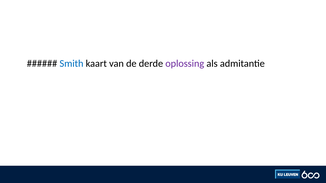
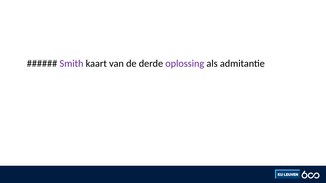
Smith colour: blue -> purple (71, 64)
